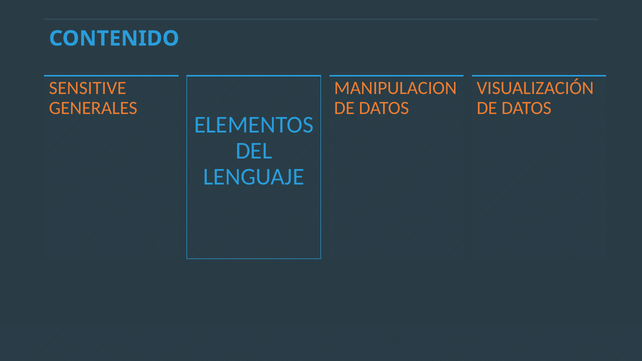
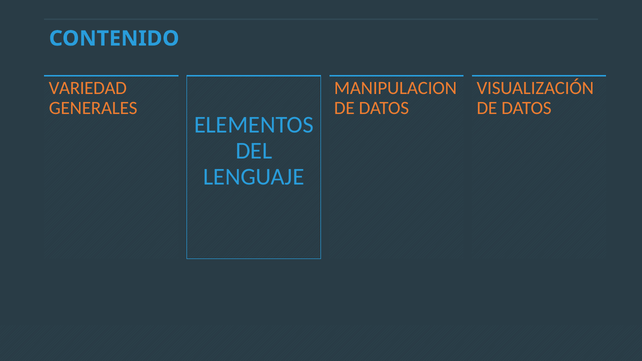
SENSITIVE: SENSITIVE -> VARIEDAD (88, 88)
